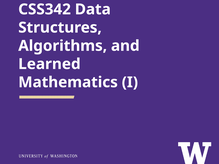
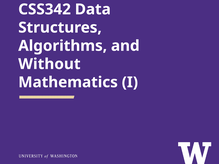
Learned: Learned -> Without (49, 64)
